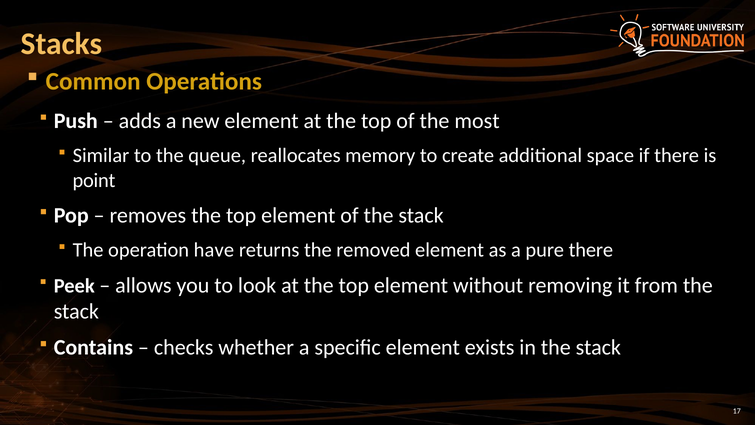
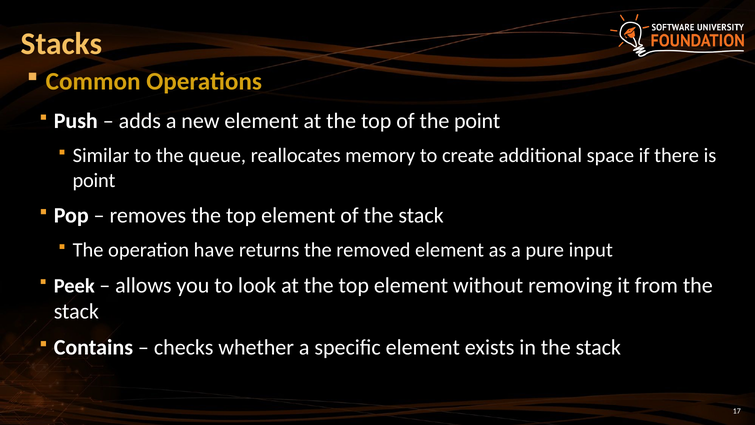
the most: most -> point (477, 121)
pure there: there -> input (591, 250)
